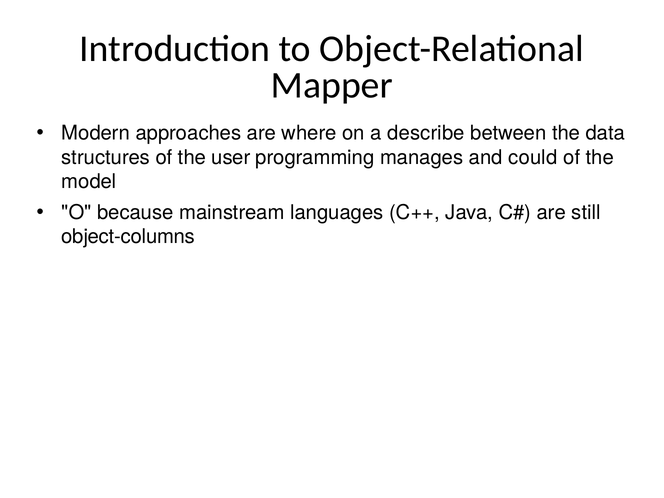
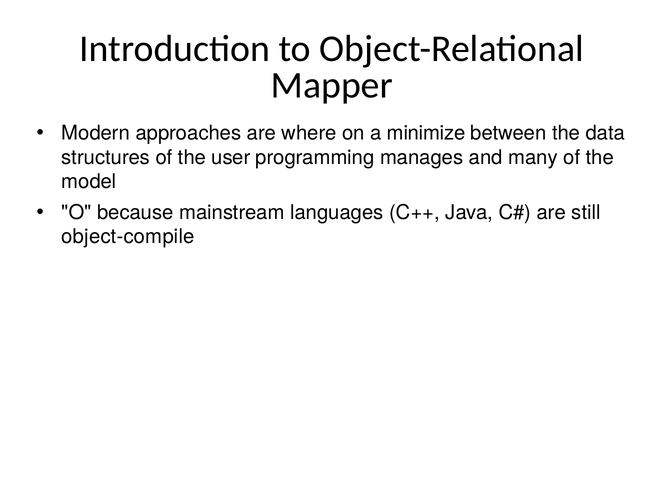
describe: describe -> minimize (426, 133)
could: could -> many (533, 157)
object-columns: object-columns -> object-compile (128, 237)
